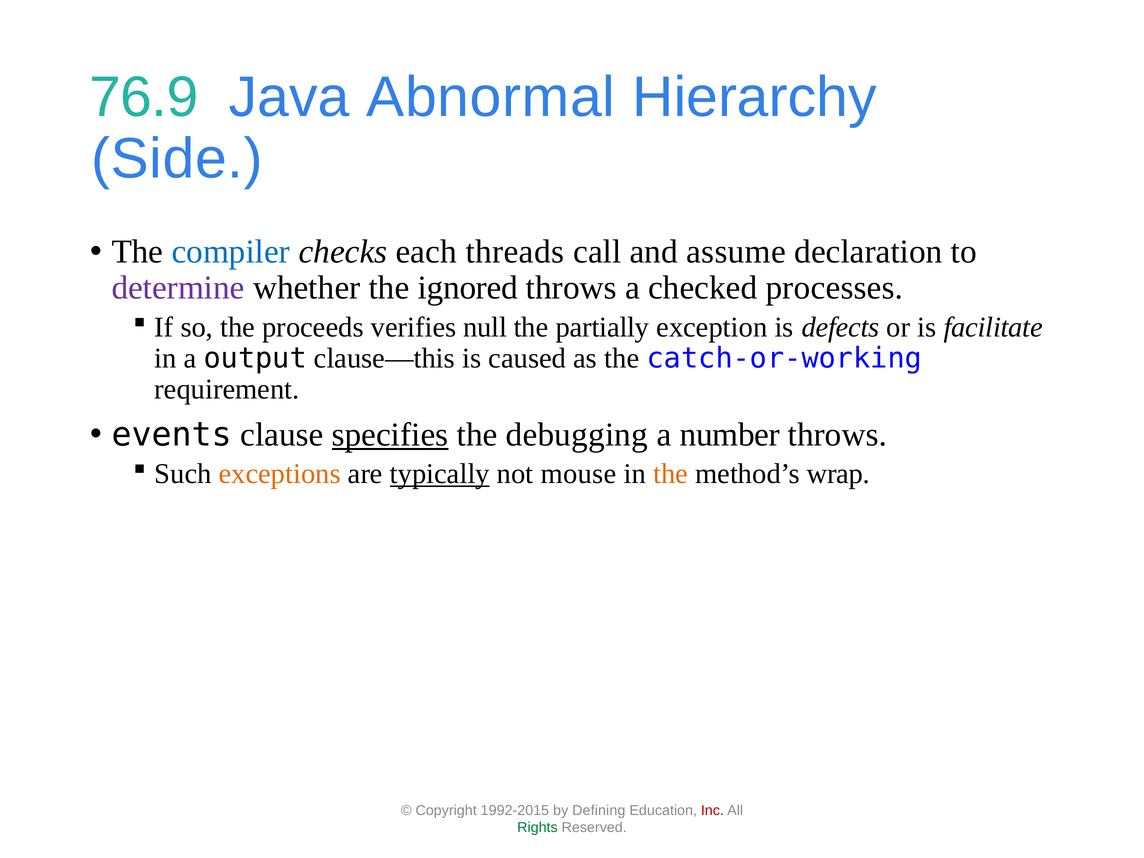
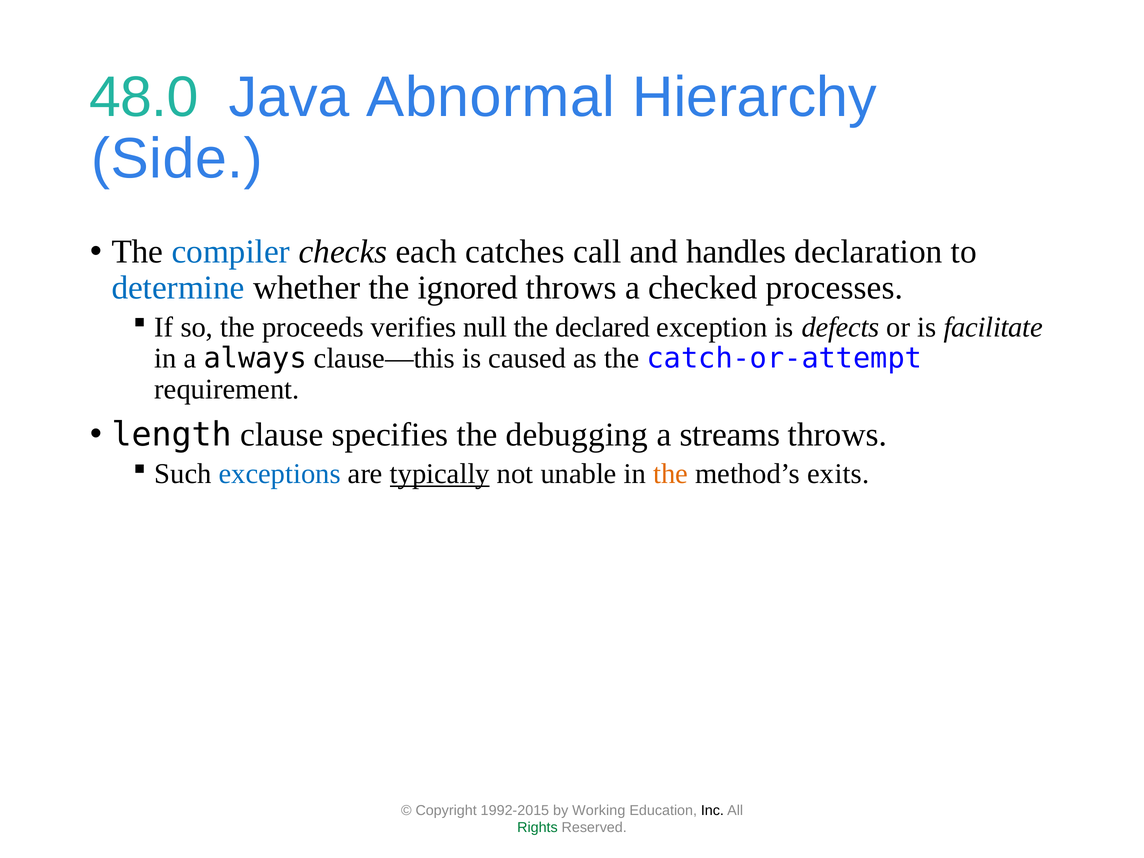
76.9: 76.9 -> 48.0 (144, 97)
threads: threads -> catches (515, 252)
assume: assume -> handles (736, 252)
determine colour: purple -> blue (178, 288)
partially: partially -> declared (602, 327)
output: output -> always (255, 358)
catch-or-working: catch-or-working -> catch-or-attempt (784, 358)
events: events -> length (172, 435)
specifies underline: present -> none (390, 435)
number: number -> streams (730, 435)
exceptions colour: orange -> blue (280, 474)
mouse: mouse -> unable (579, 474)
wrap: wrap -> exits (838, 474)
Defining: Defining -> Working (599, 810)
Inc colour: red -> black (712, 810)
